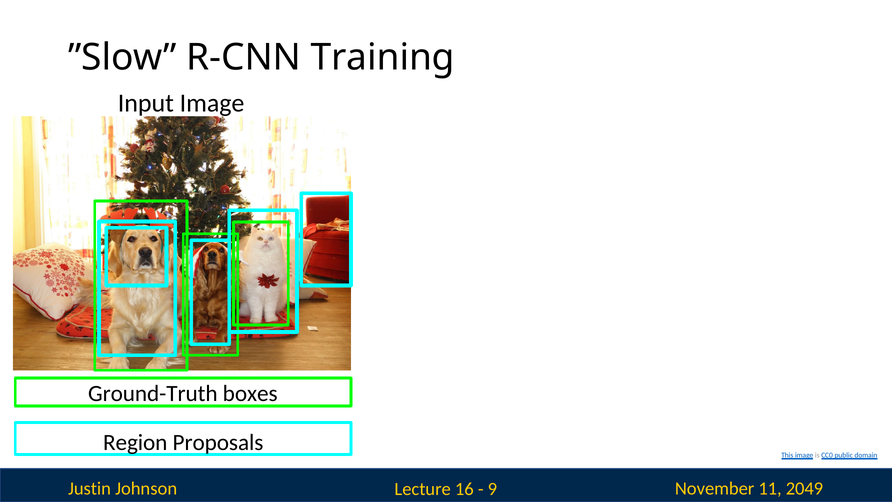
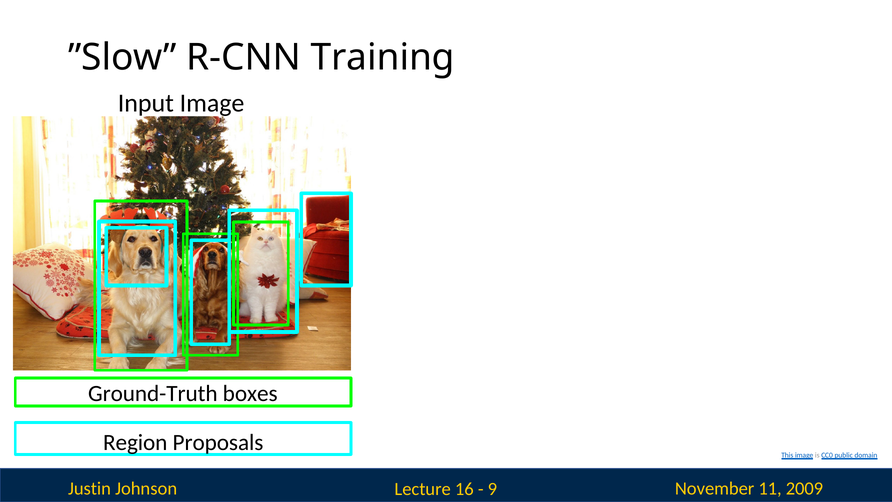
2049: 2049 -> 2009 (804, 489)
